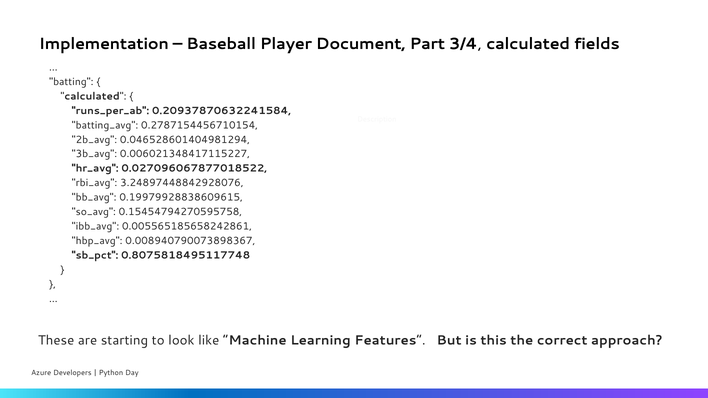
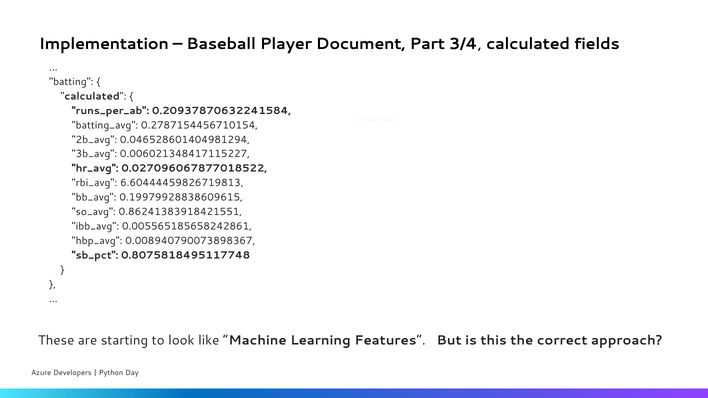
3.24897448842928076: 3.24897448842928076 -> 6.60444459826719813 (182, 183)
0.15454794270595758: 0.15454794270595758 -> 0.86241383918421551 (180, 212)
